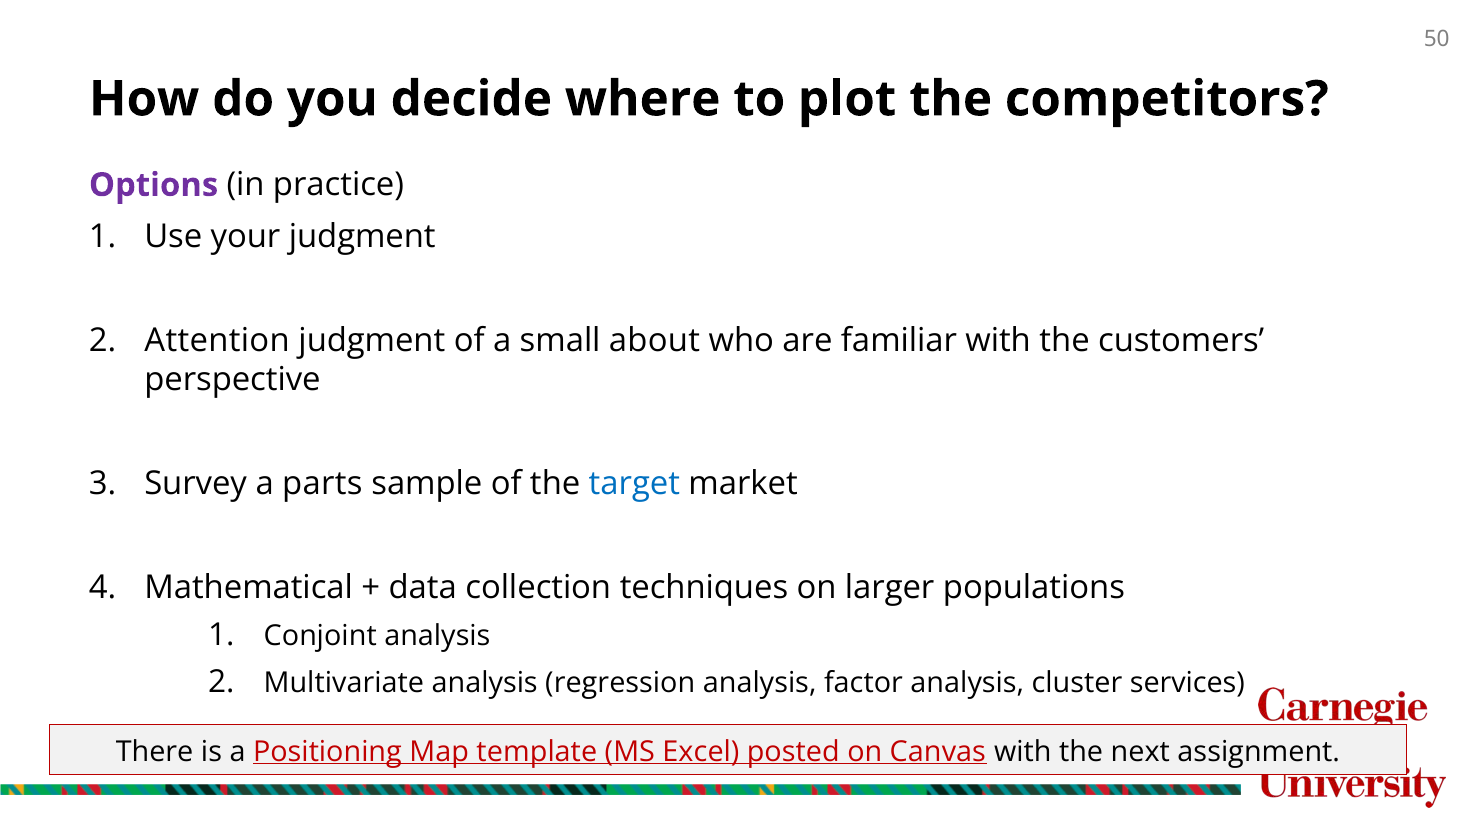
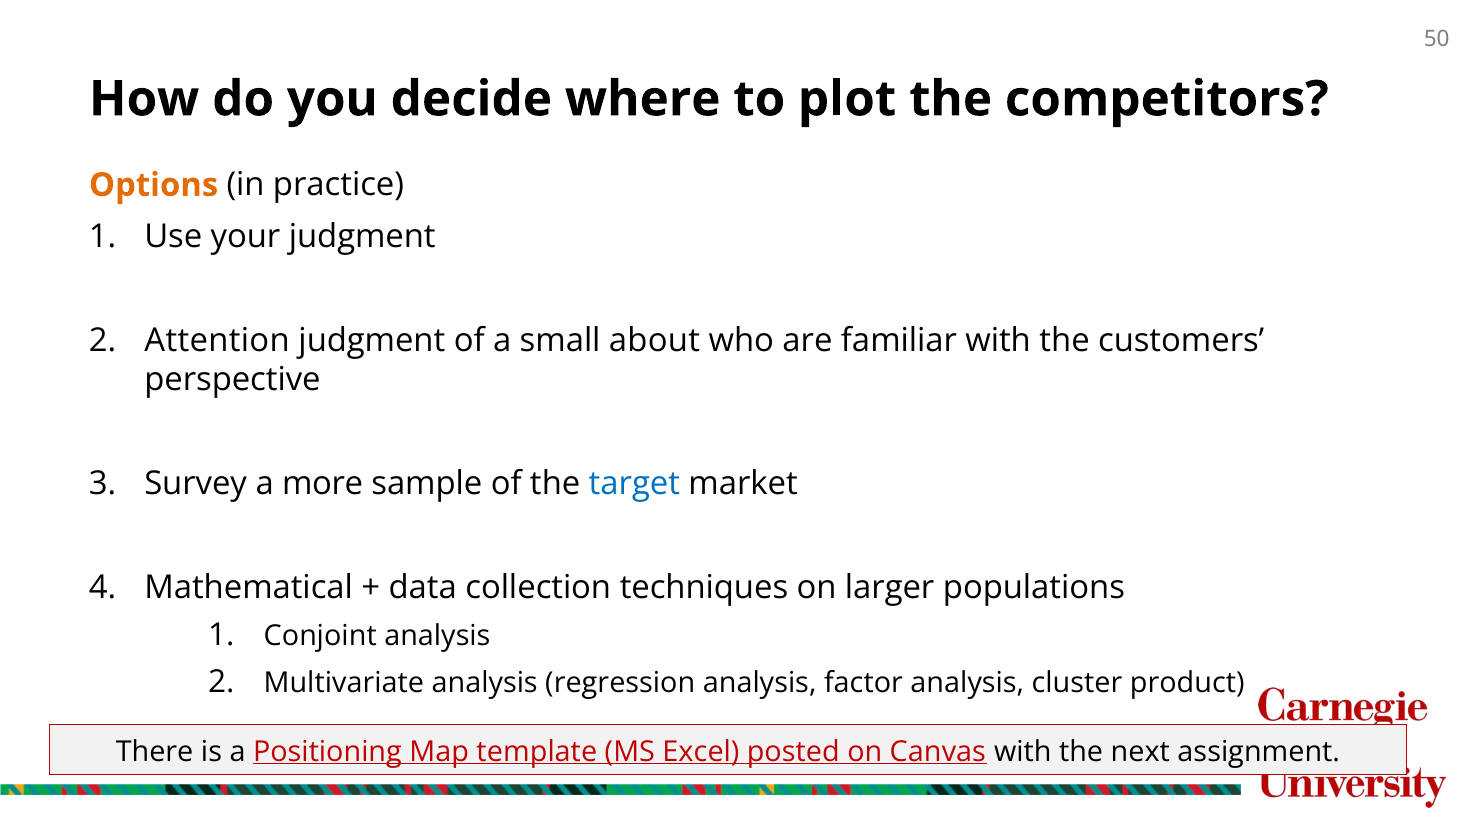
Options colour: purple -> orange (154, 185)
parts: parts -> more (323, 484)
services: services -> product (1187, 683)
